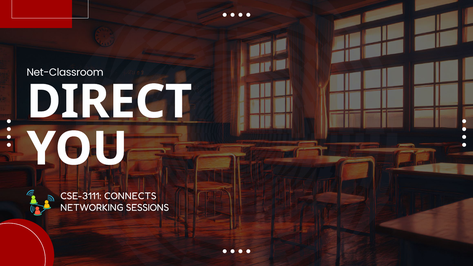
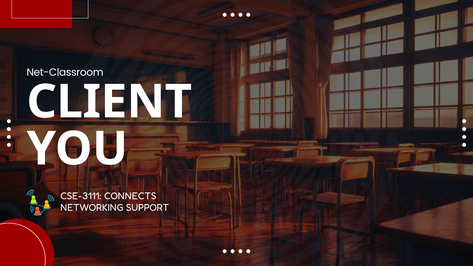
DIRECT: DIRECT -> CLIENT (109, 102)
SESSIONS: SESSIONS -> SUPPORT (147, 208)
